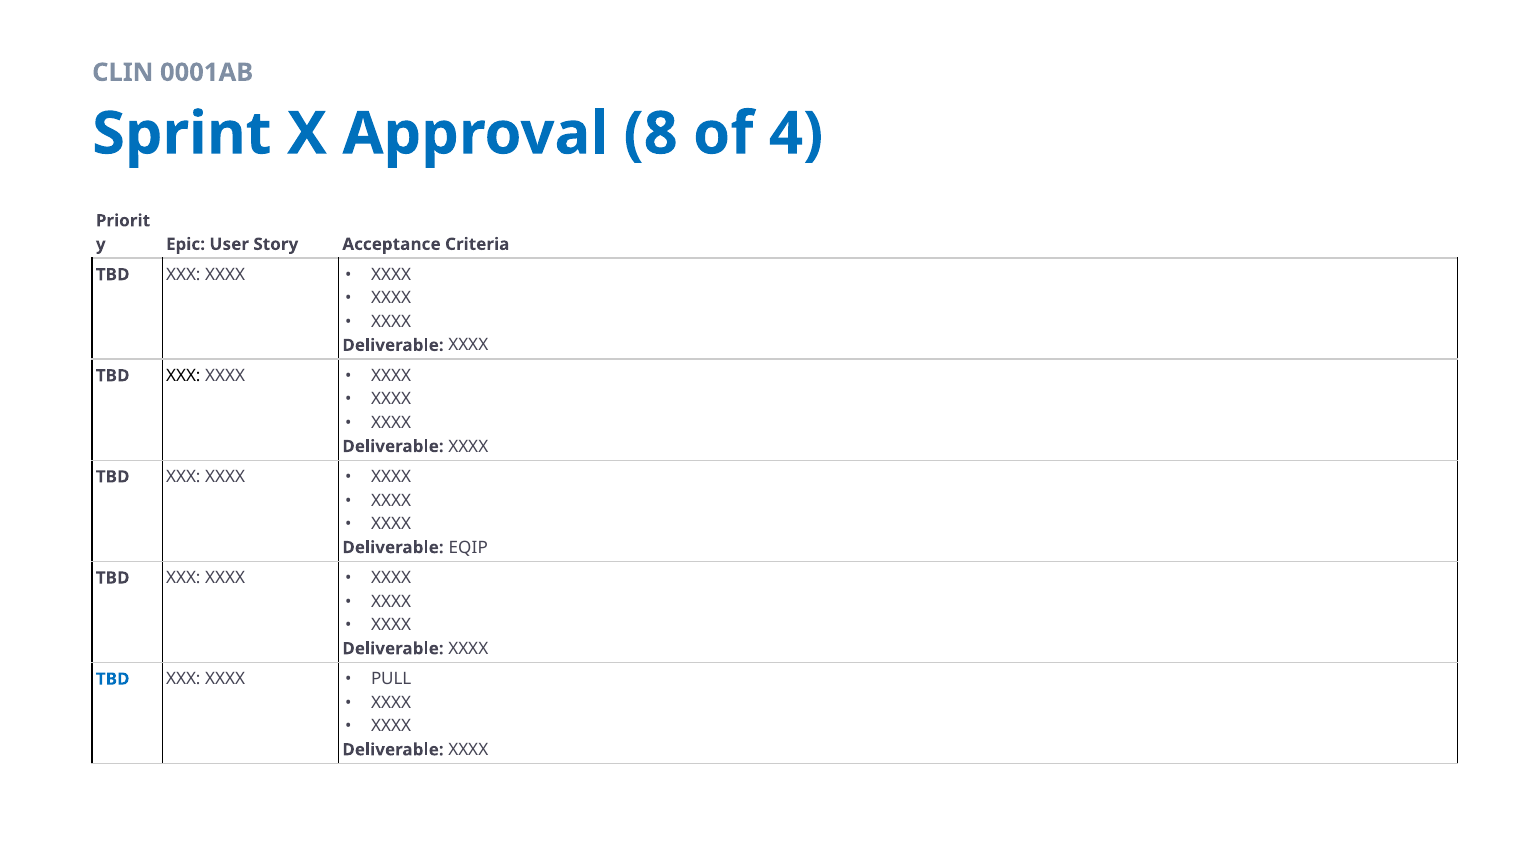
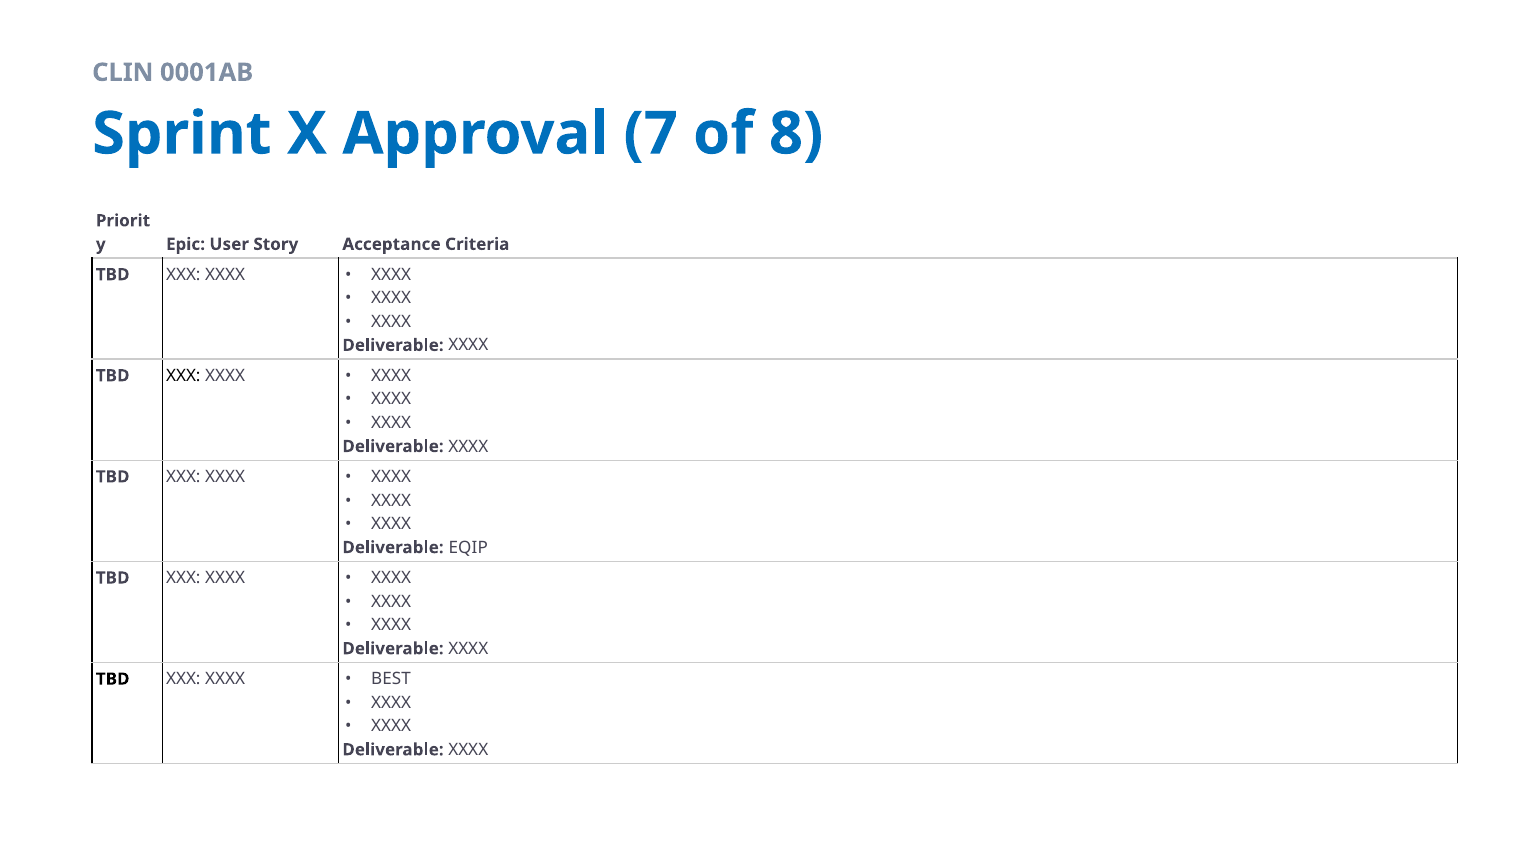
8: 8 -> 7 (651, 134)
4: 4 -> 8 (796, 134)
TBD colour: blue -> black (113, 679)
PULL: PULL -> BEST (391, 679)
